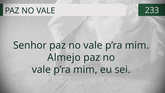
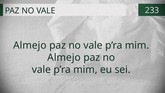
Senhor: Senhor -> Almejo (30, 45)
